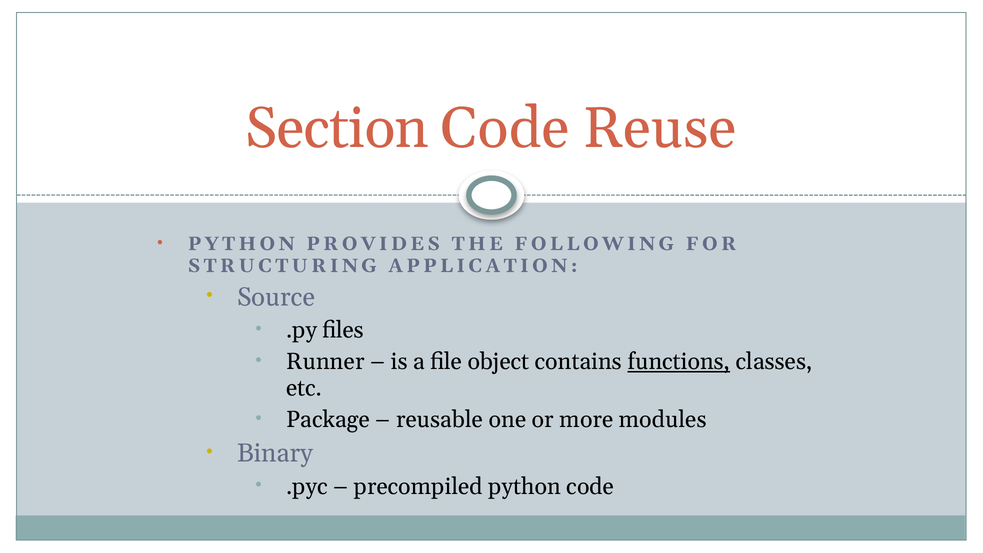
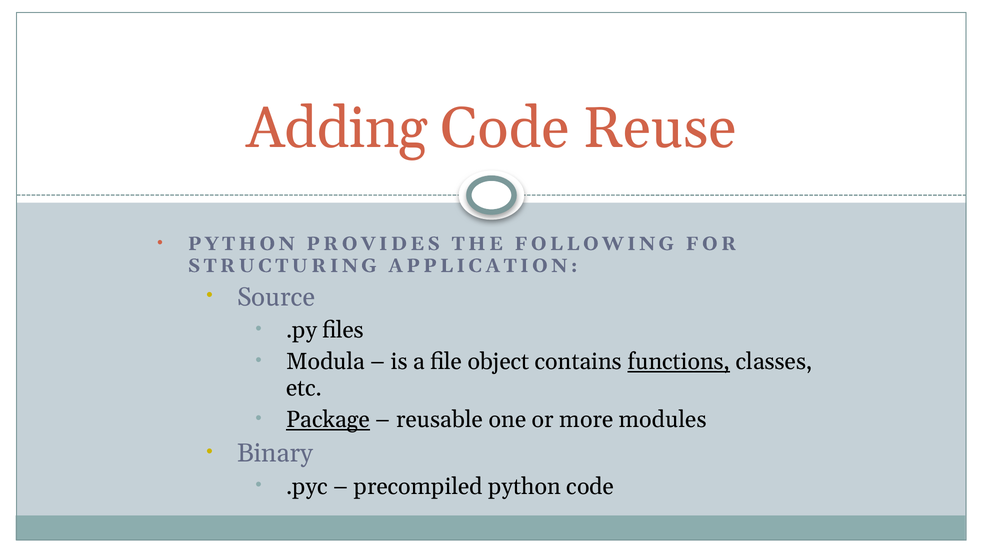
Section: Section -> Adding (337, 129)
Runner: Runner -> Modula (326, 362)
Package underline: none -> present (328, 420)
